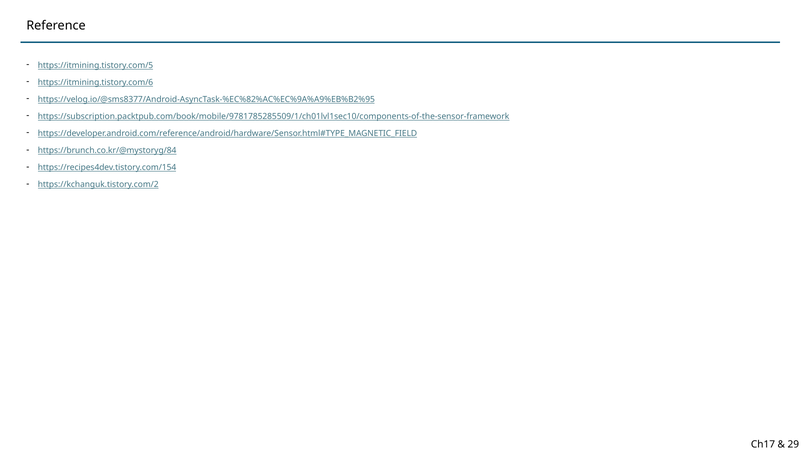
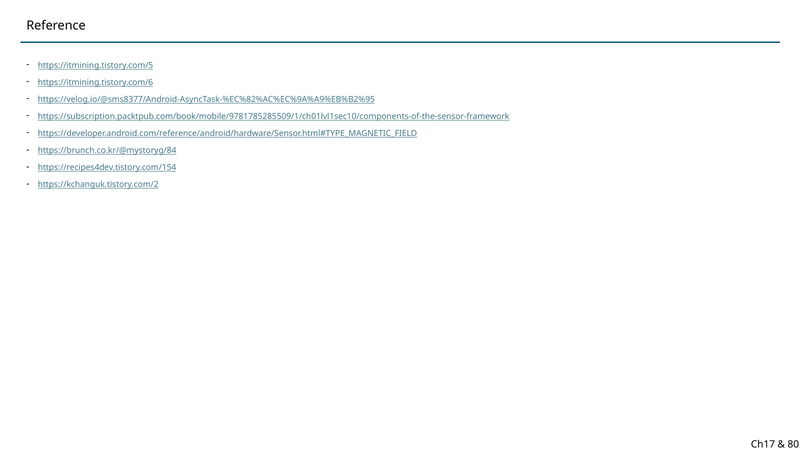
29: 29 -> 80 (793, 444)
